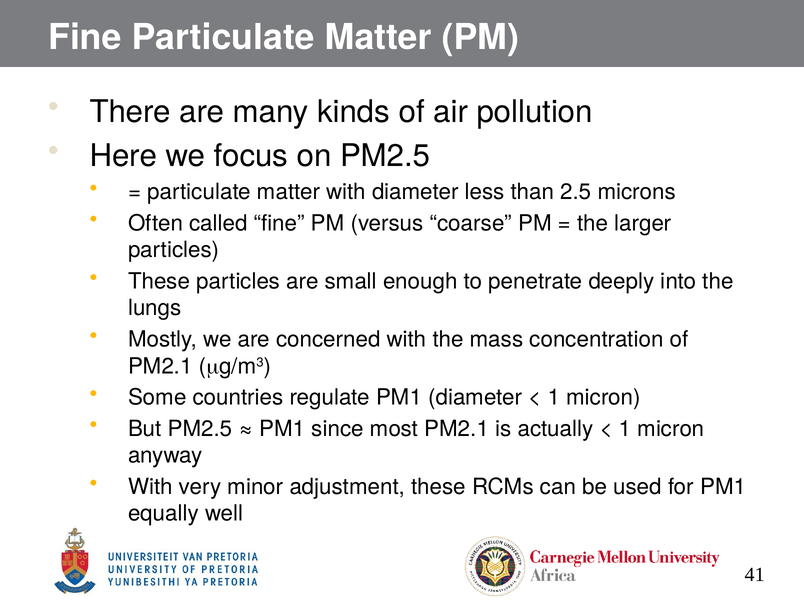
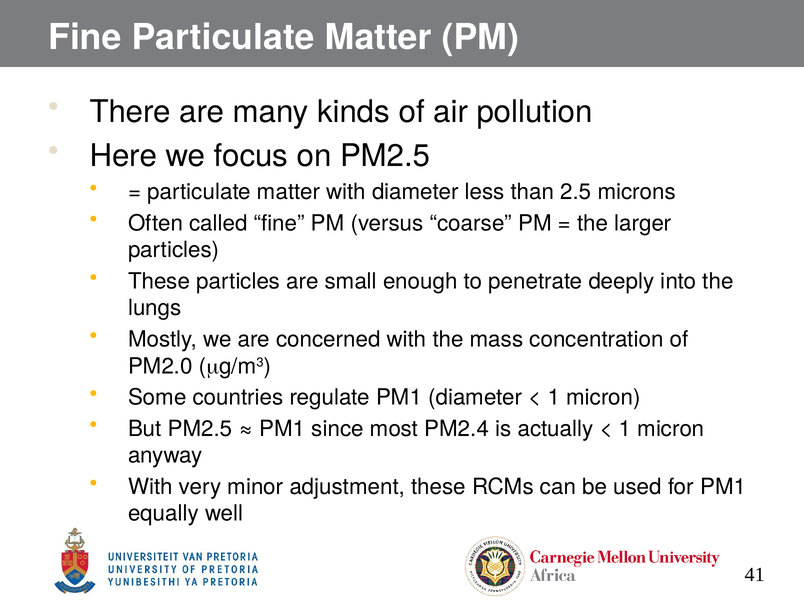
PM2.1: PM2.1 -> PM2.0 (160, 366)
most PM2.1: PM2.1 -> PM2.4 (457, 429)
